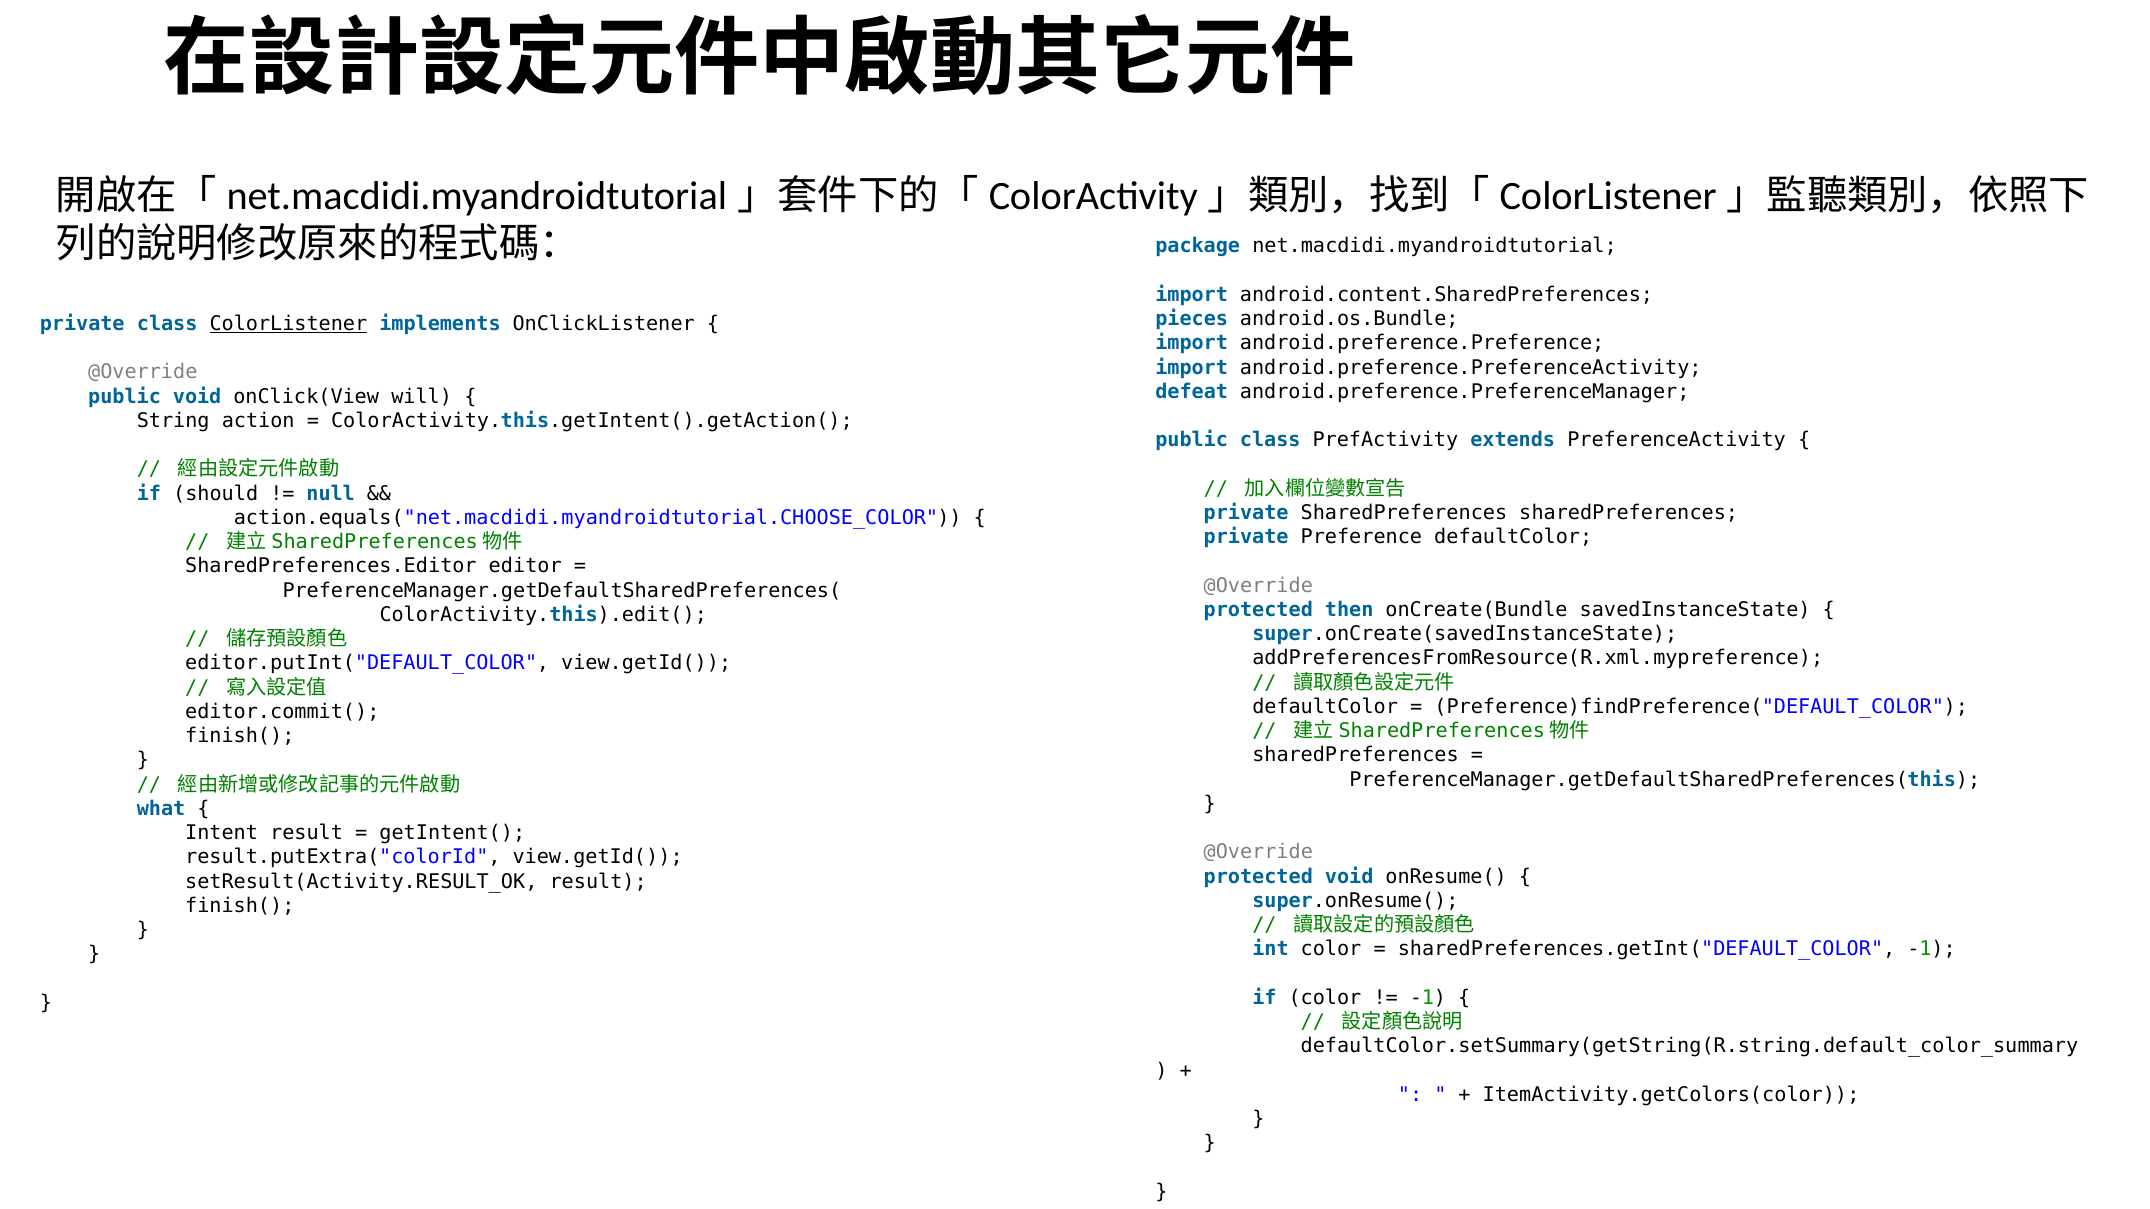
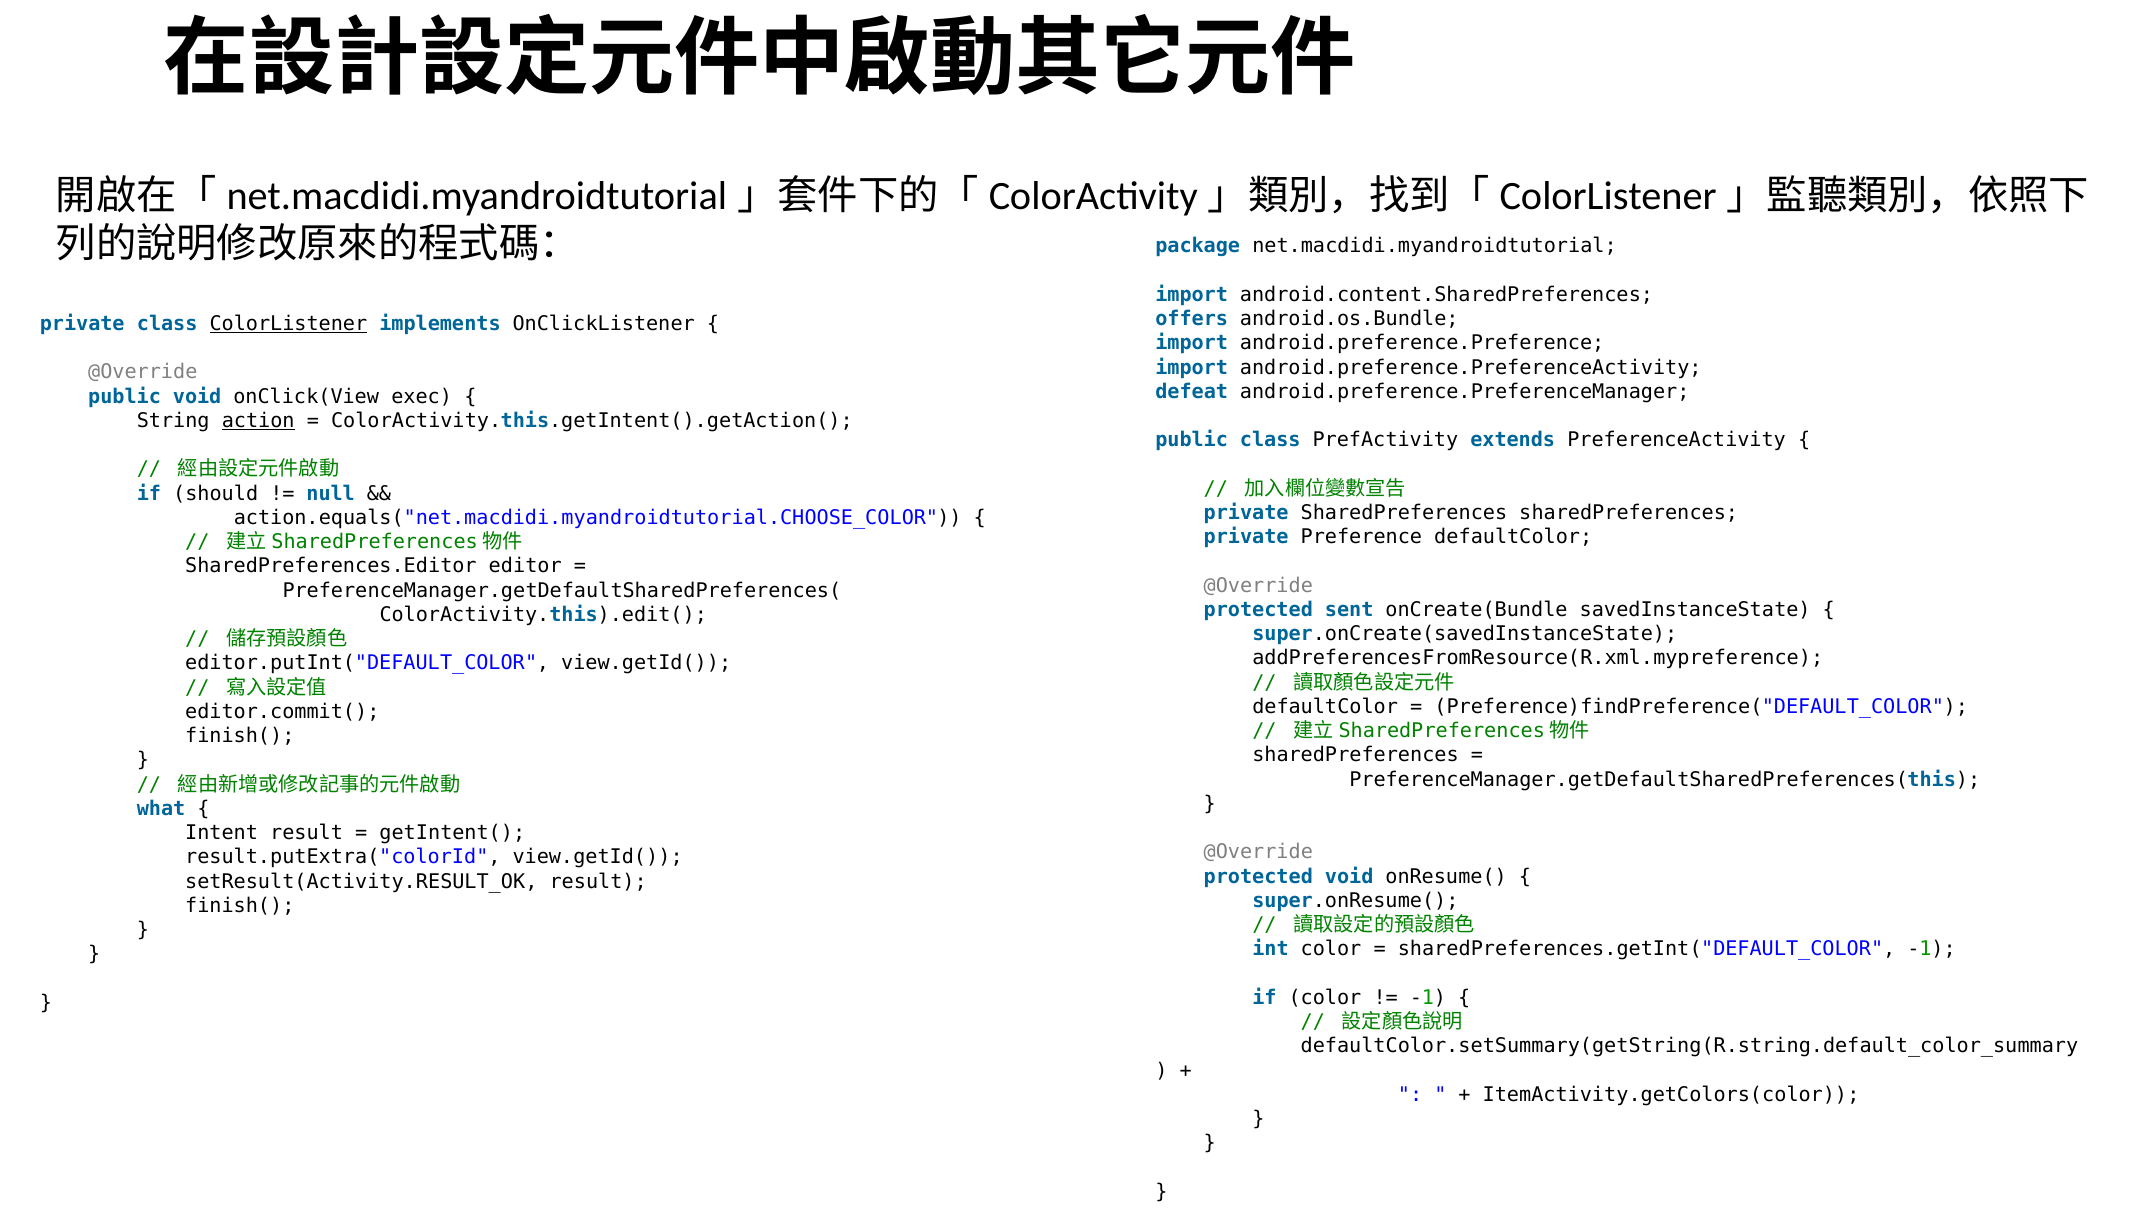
pieces: pieces -> offers (1192, 319)
will: will -> exec (422, 397)
action underline: none -> present (258, 421)
then: then -> sent (1349, 610)
